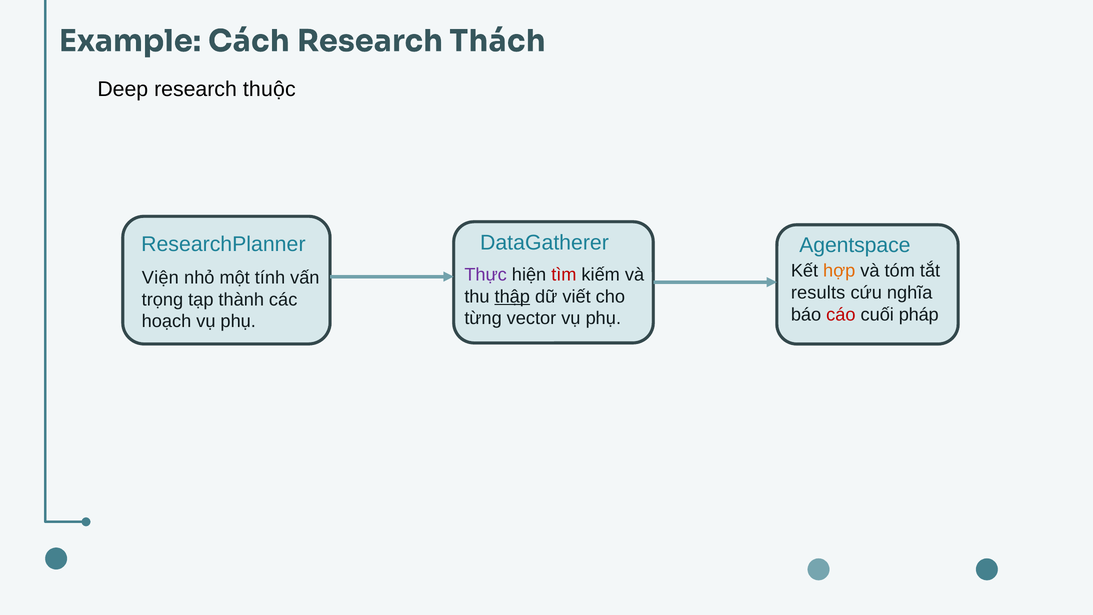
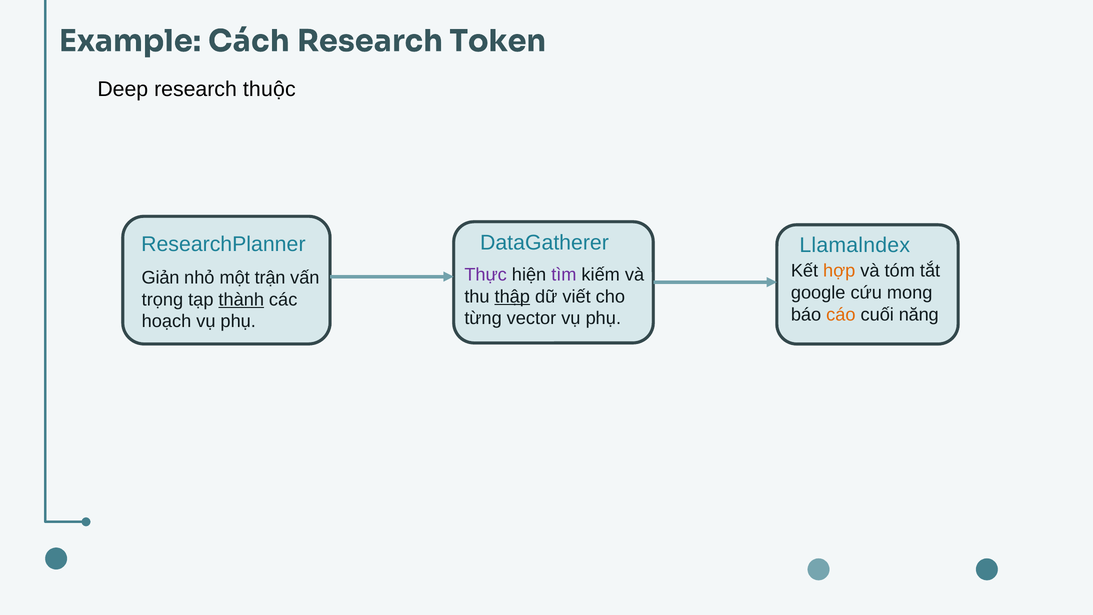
Thách: Thách -> Token (498, 41)
Agentspace: Agentspace -> Llamalndex (855, 245)
tìm colour: red -> purple (564, 275)
Viện: Viện -> Giản (161, 278)
tính: tính -> trận (270, 278)
results: results -> google (818, 293)
nghĩa: nghĩa -> mong (910, 293)
thành underline: none -> present (241, 299)
cáo colour: red -> orange (841, 314)
pháp: pháp -> năng (919, 314)
